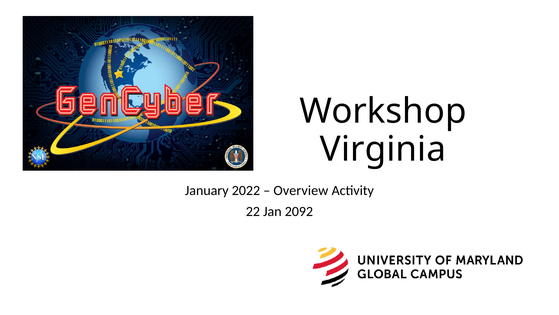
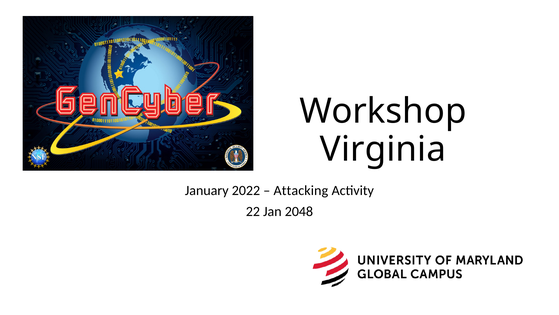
Overview: Overview -> Attacking (301, 190)
2092: 2092 -> 2048 (299, 211)
